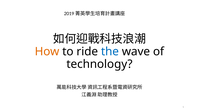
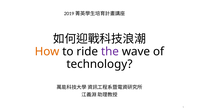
the colour: blue -> purple (110, 51)
